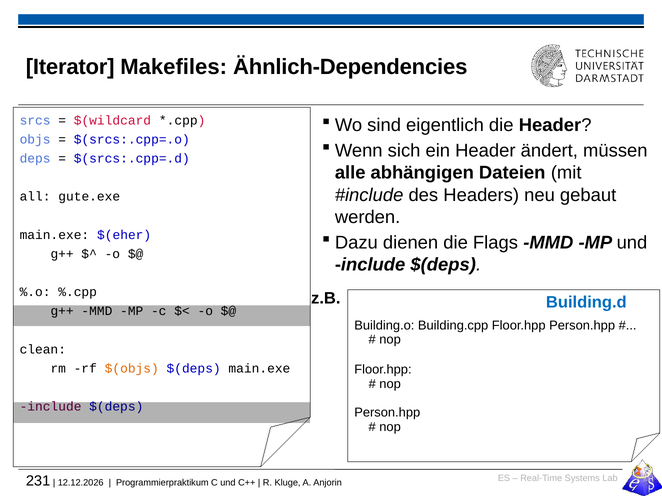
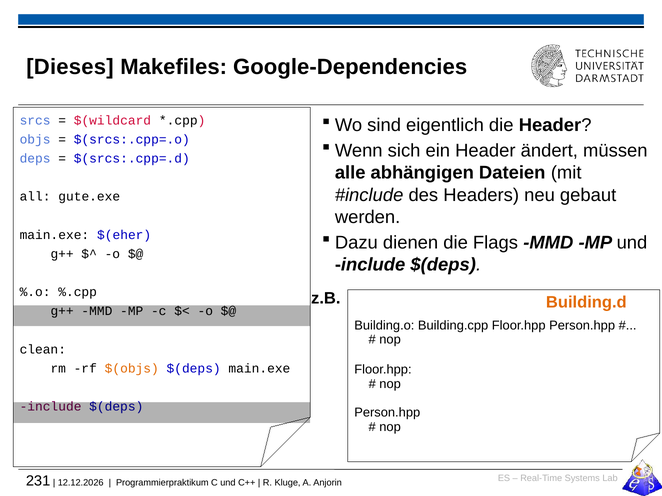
Iterator: Iterator -> Dieses (70, 67)
Ähnlich-Dependencies: Ähnlich-Dependencies -> Google-Dependencies (350, 67)
Building.d colour: blue -> orange (586, 303)
